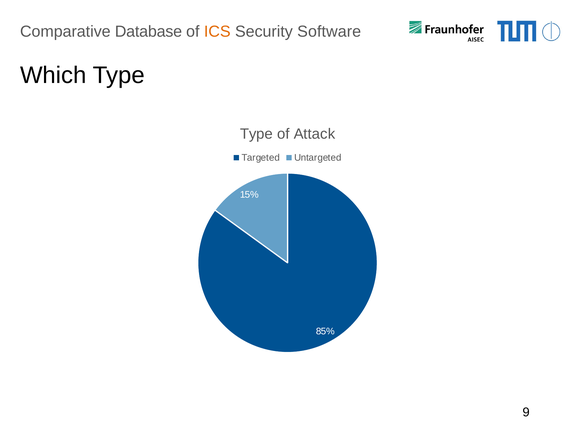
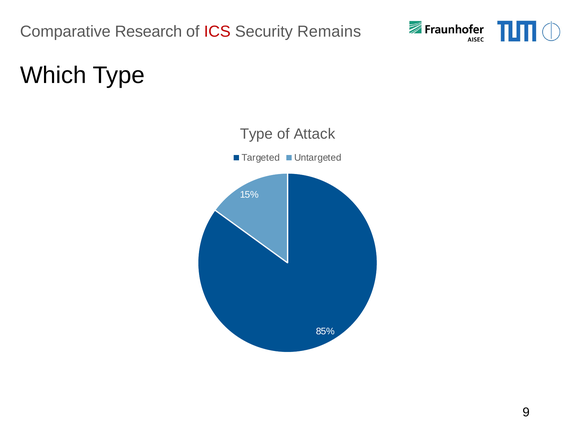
Database: Database -> Research (148, 32)
ICS colour: orange -> red (217, 32)
Software: Software -> Remains (329, 32)
